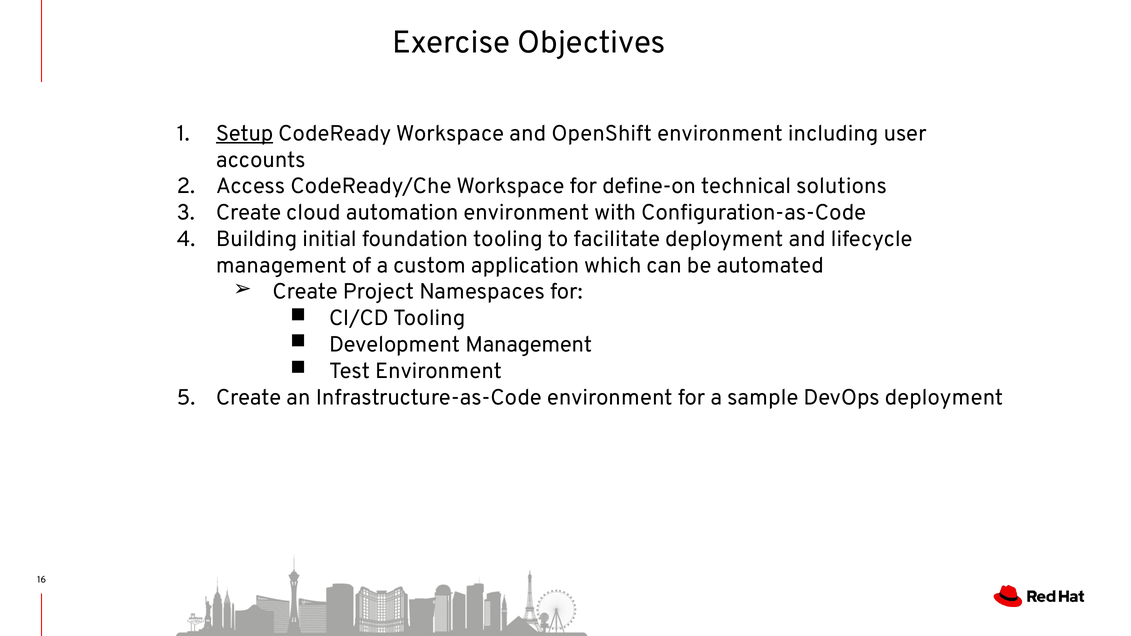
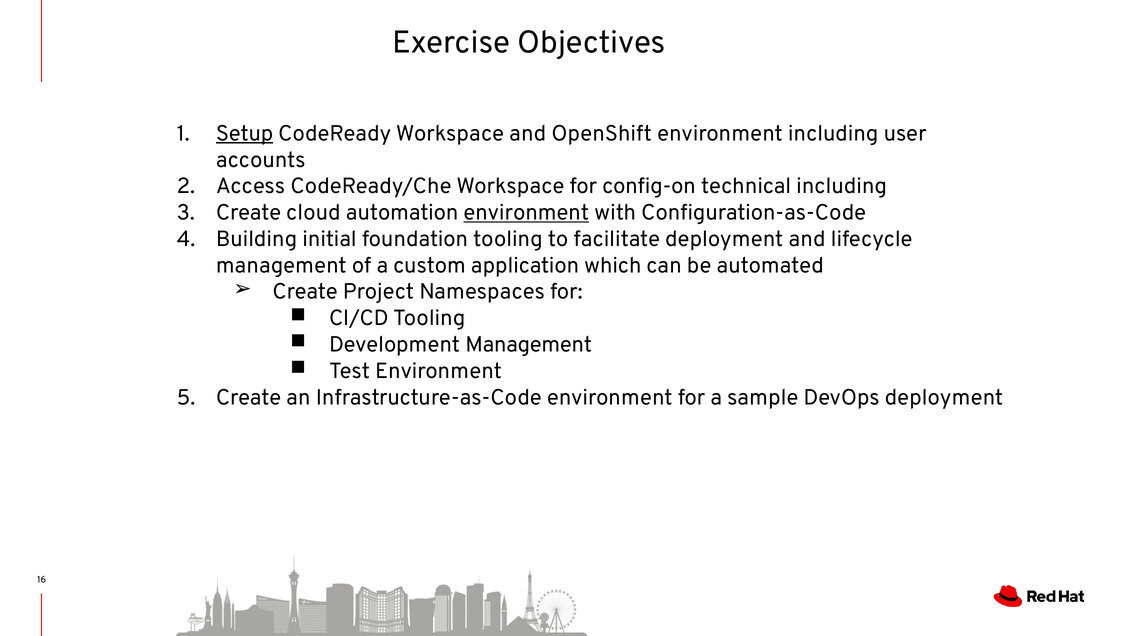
define-on: define-on -> config-on (649, 186)
technical solutions: solutions -> including (842, 186)
environment underline: none -> present (526, 213)
